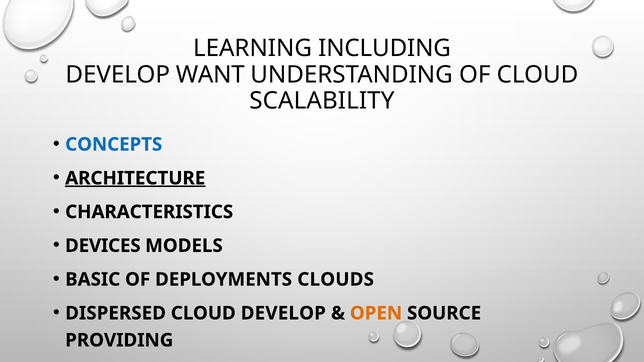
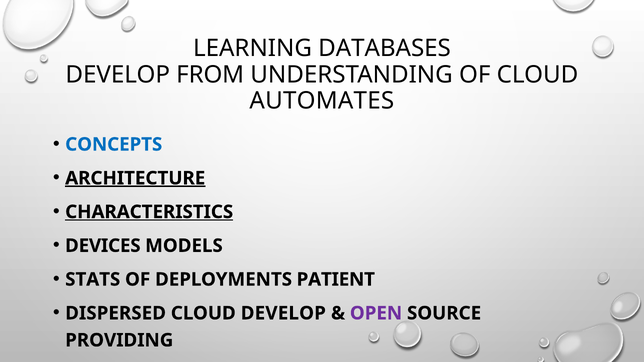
INCLUDING: INCLUDING -> DATABASES (385, 49)
WANT: WANT -> FROM (210, 75)
SCALABILITY: SCALABILITY -> AUTOMATES (322, 101)
CHARACTERISTICS underline: none -> present (149, 212)
BASIC: BASIC -> STATS (93, 280)
CLOUDS: CLOUDS -> PATIENT (336, 280)
OPEN colour: orange -> purple (376, 313)
